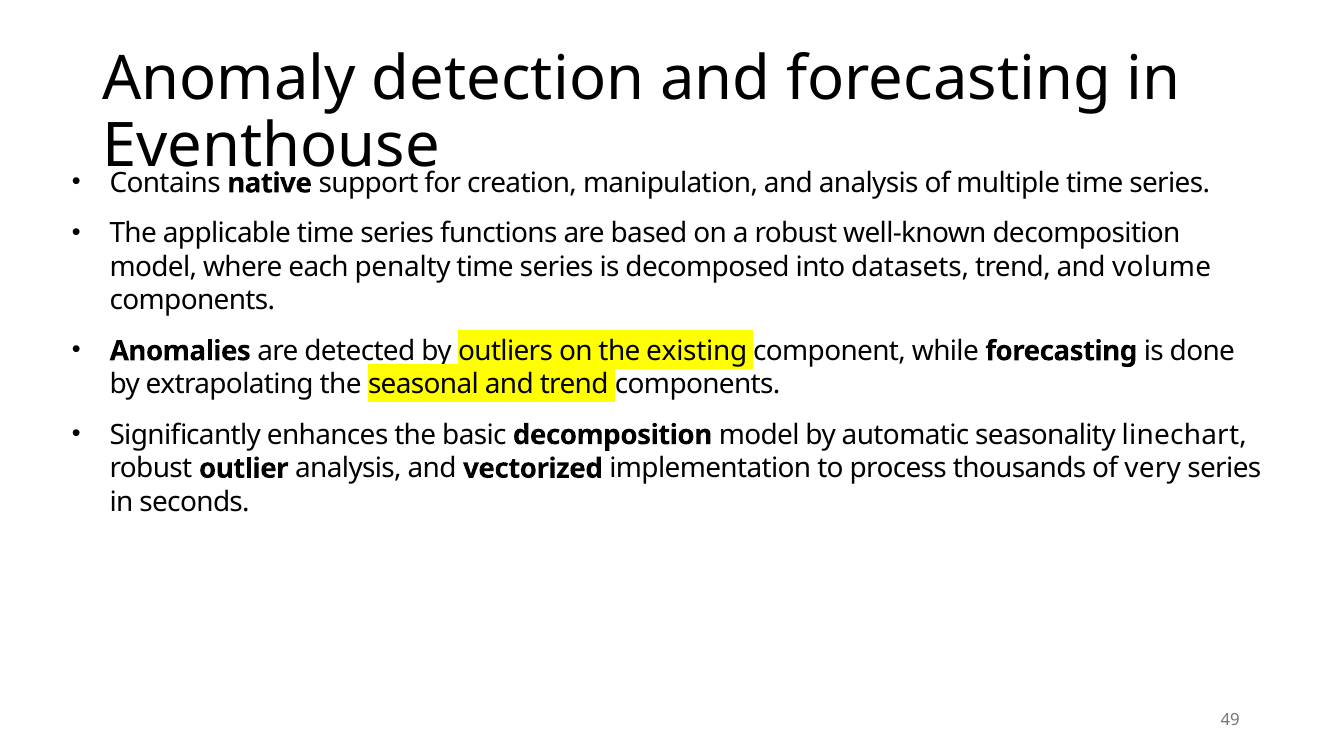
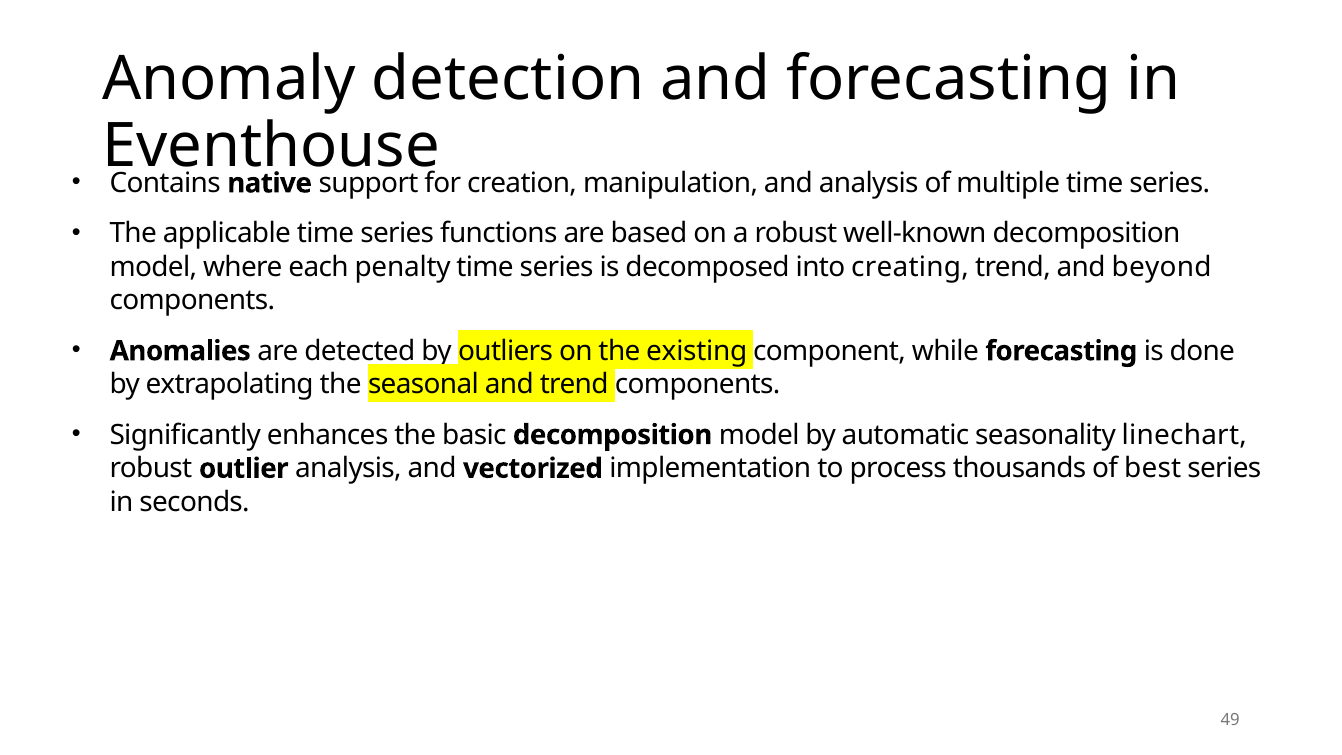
datasets: datasets -> creating (910, 267)
volume: volume -> beyond (1162, 267)
very: very -> best (1153, 468)
